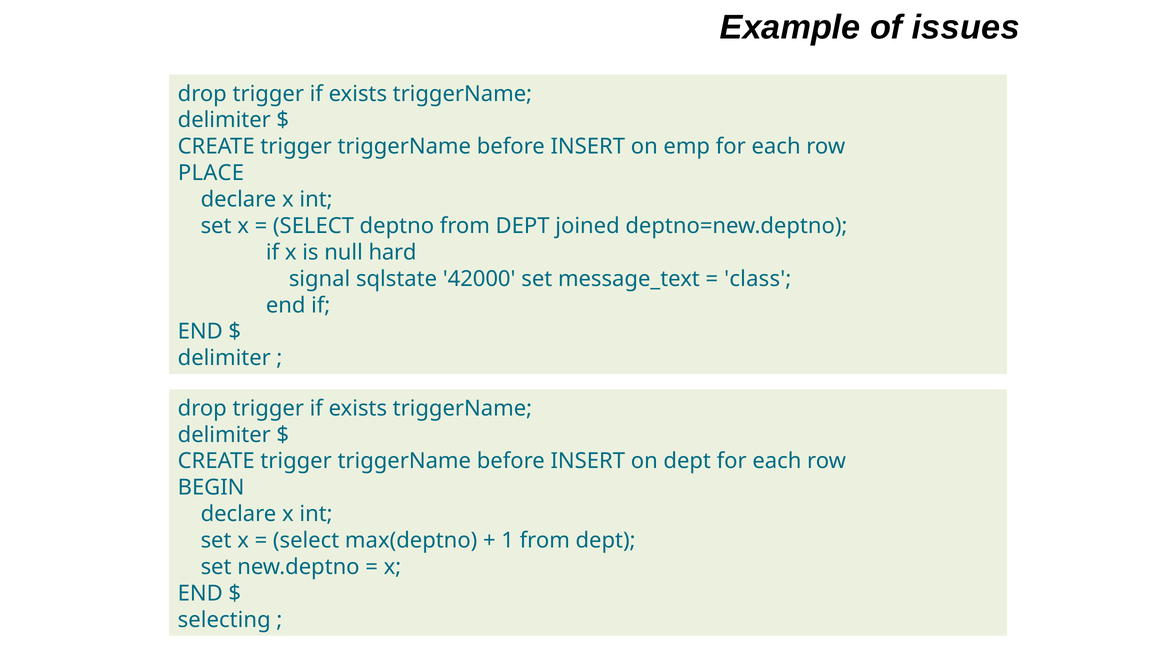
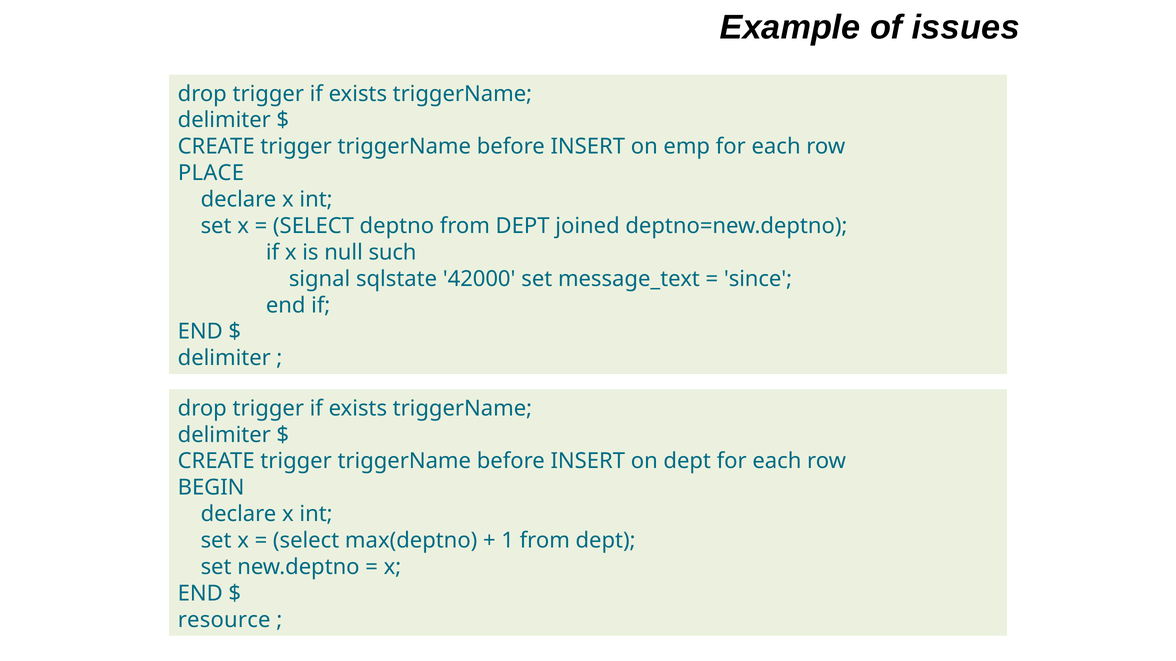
hard: hard -> such (393, 253)
class: class -> since (758, 279)
selecting: selecting -> resource (224, 620)
